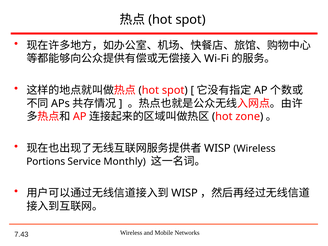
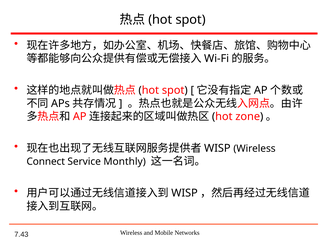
Portions: Portions -> Connect (46, 162)
